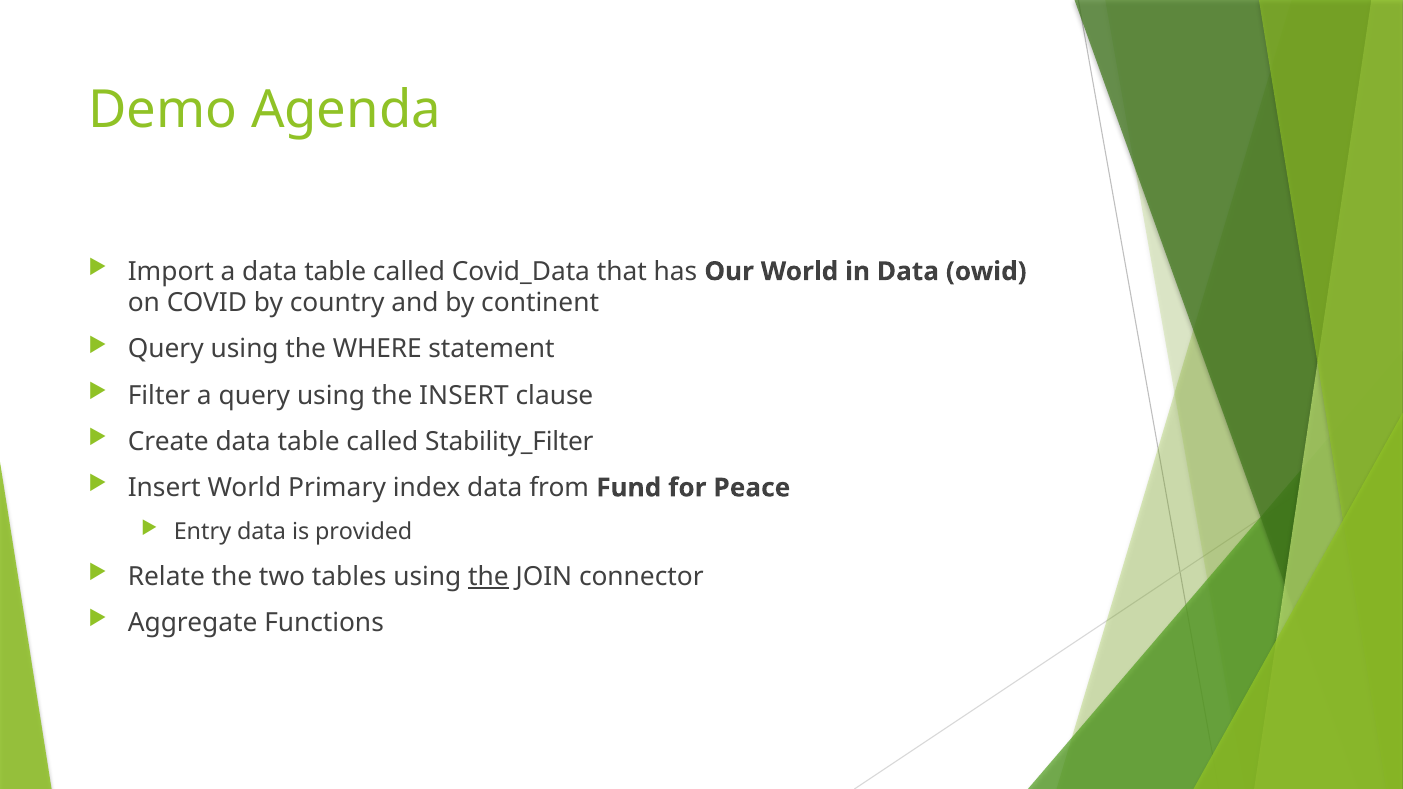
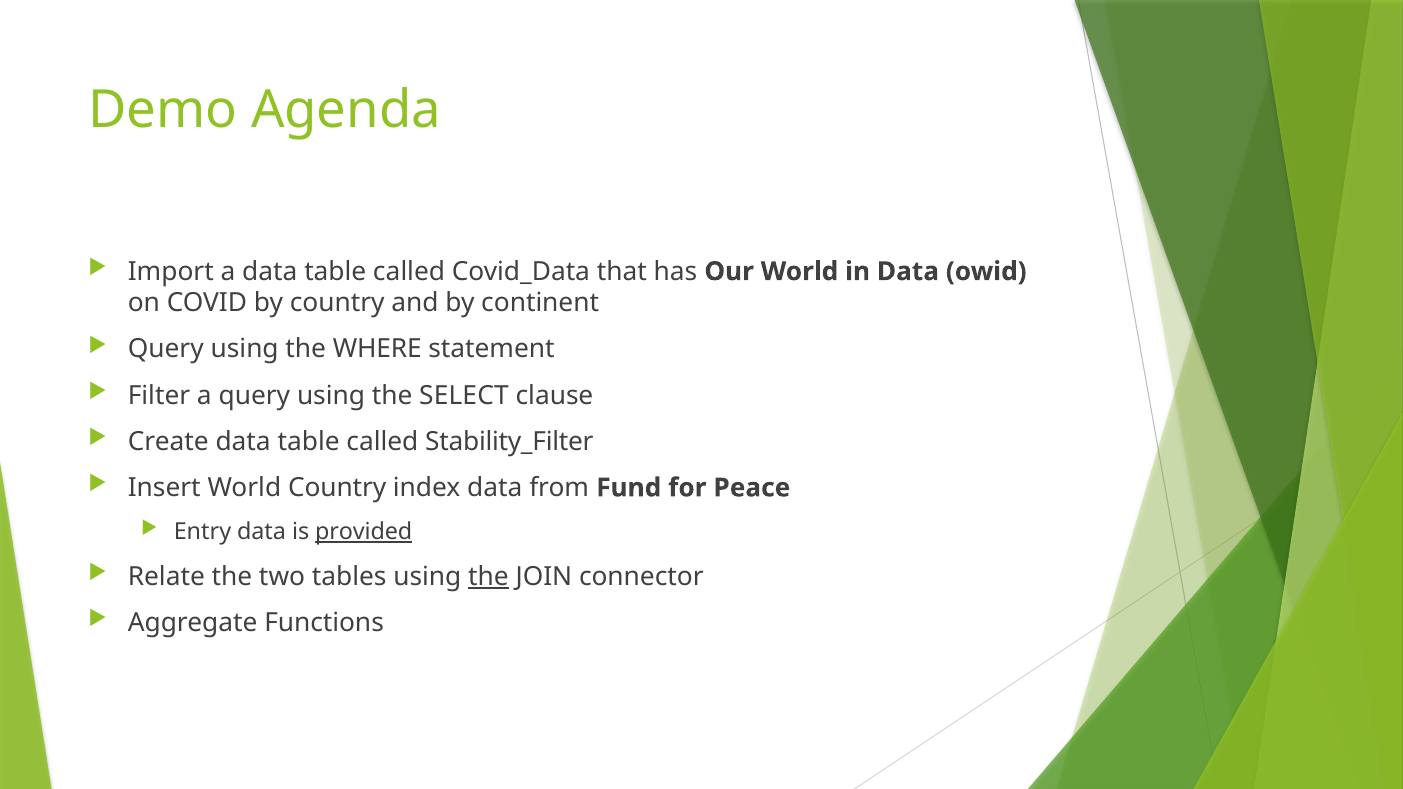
the INSERT: INSERT -> SELECT (464, 395)
World Primary: Primary -> Country (337, 488)
provided underline: none -> present (364, 532)
